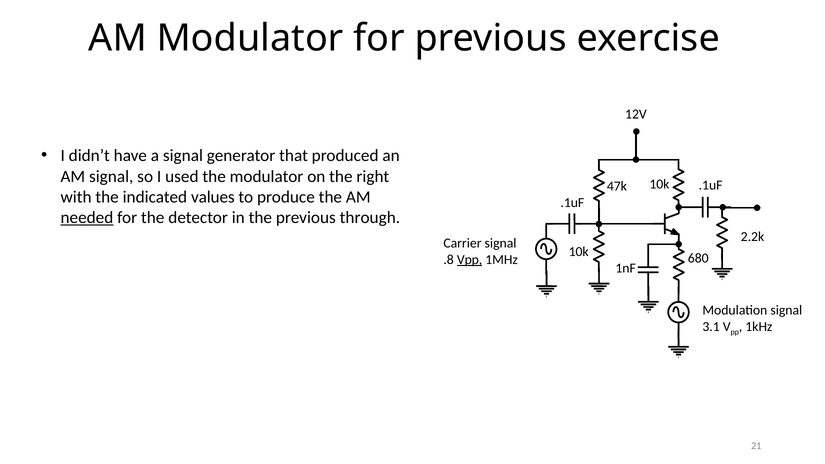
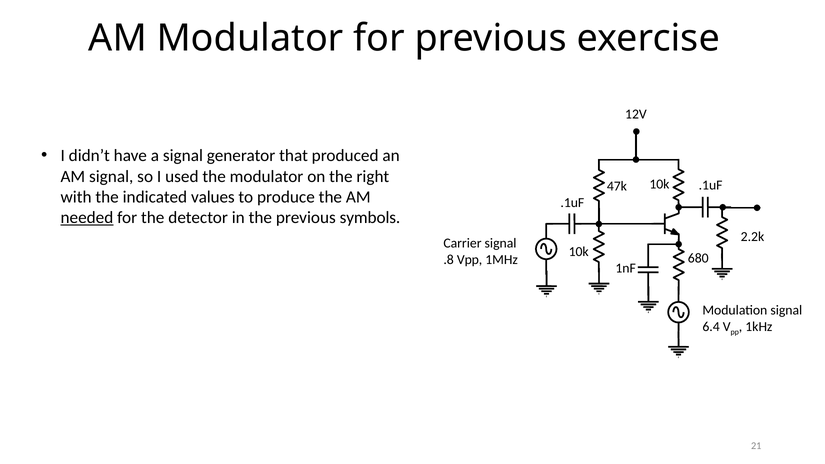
through: through -> symbols (370, 218)
Vpp underline: present -> none (470, 260)
3.1: 3.1 -> 6.4 (711, 327)
